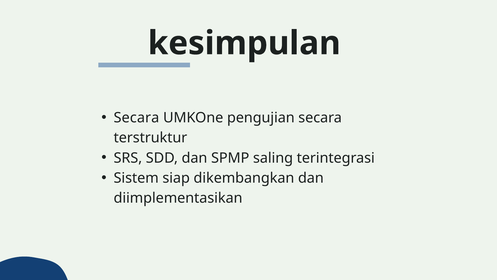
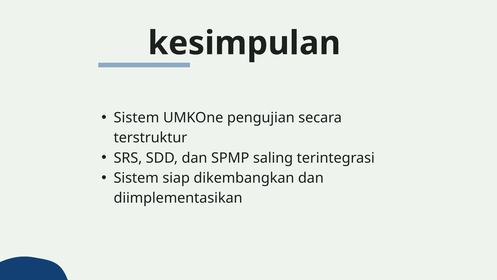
Secara: Secara -> Sistem (136, 118)
